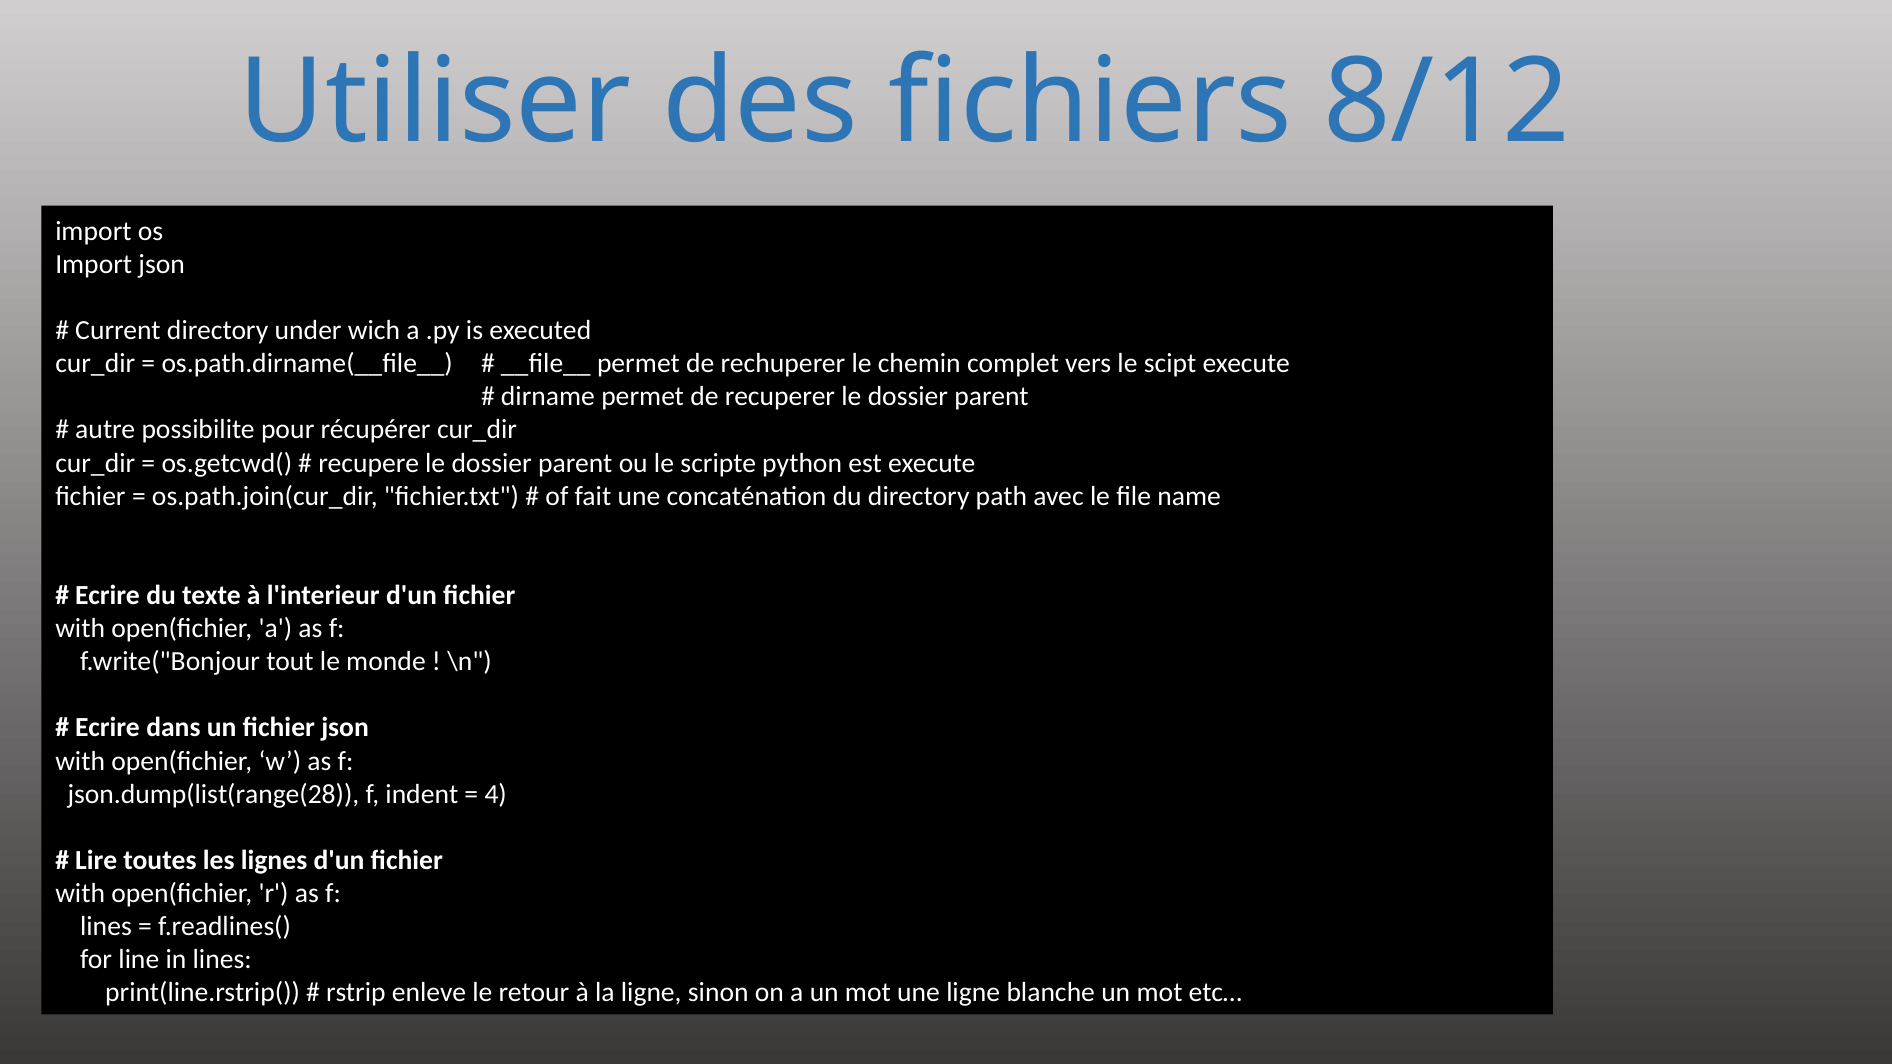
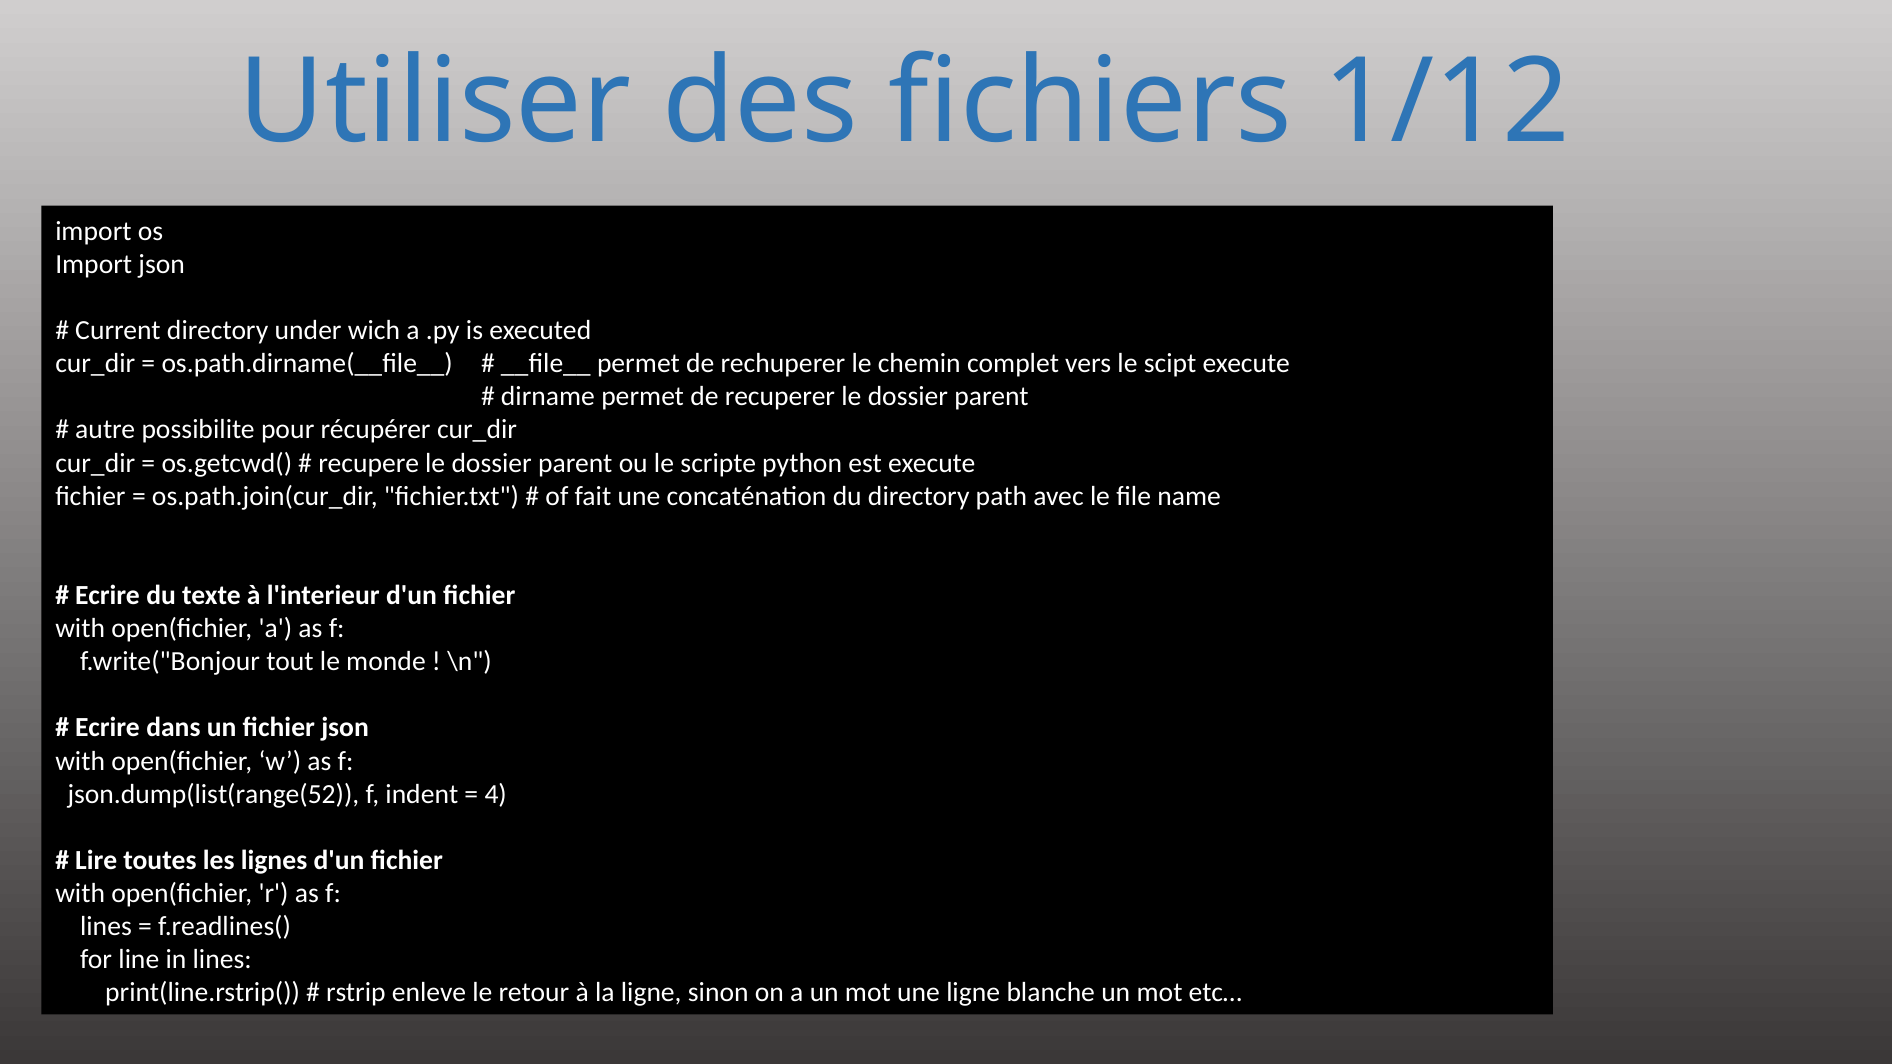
8/12: 8/12 -> 1/12 (1447, 102)
json.dump(list(range(28: json.dump(list(range(28 -> json.dump(list(range(52 (213, 794)
